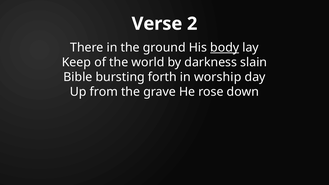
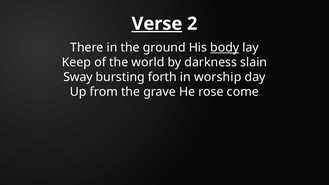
Verse underline: none -> present (157, 24)
Bible: Bible -> Sway (78, 77)
down: down -> come (243, 92)
